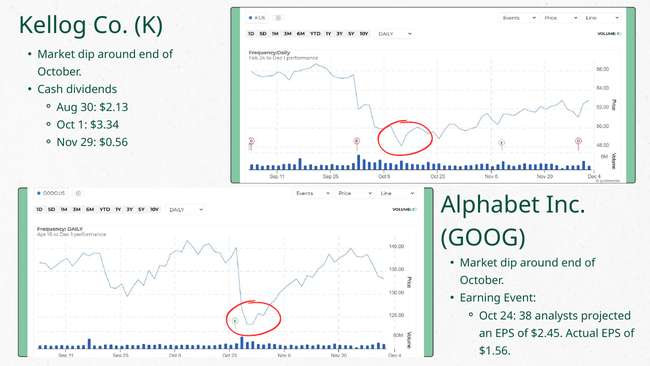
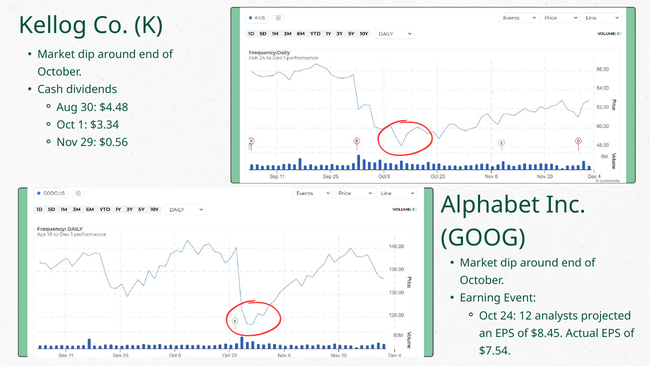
$2.13: $2.13 -> $4.48 (114, 107)
38: 38 -> 12 (525, 315)
$2.45: $2.45 -> $8.45 (547, 333)
$1.56: $1.56 -> $7.54 (495, 351)
